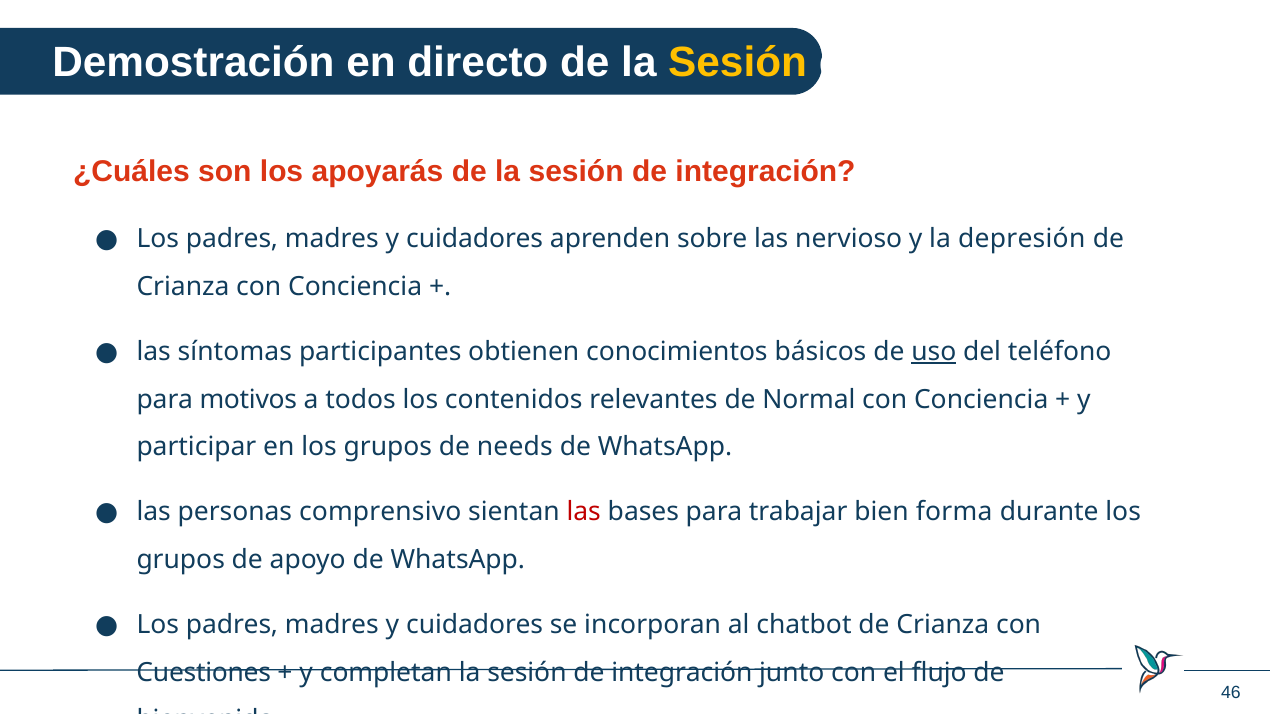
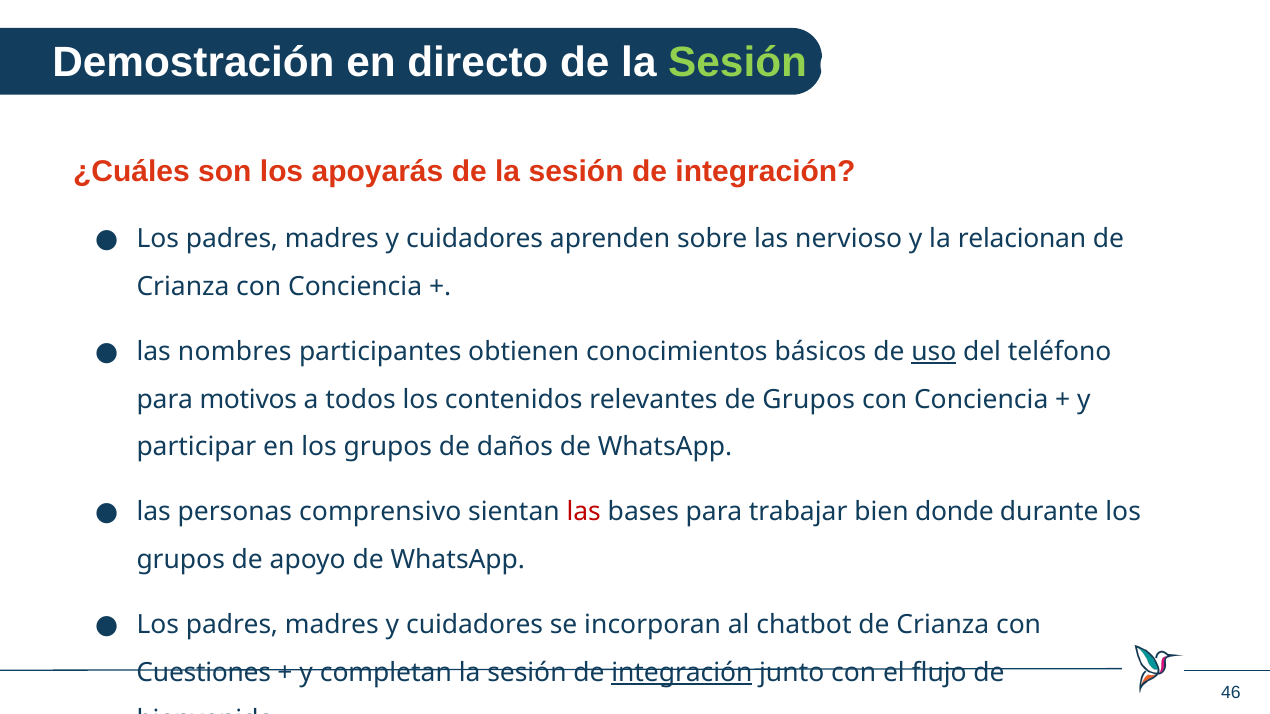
Sesión colour: yellow -> light green (738, 62)
depresión: depresión -> relacionan (1022, 239)
síntomas: síntomas -> nombres (235, 352)
de Normal: Normal -> Grupos (809, 400)
needs: needs -> daños (515, 447)
forma: forma -> donde (954, 512)
integración underline: none -> present (682, 673)
